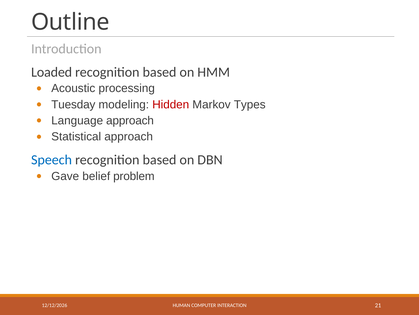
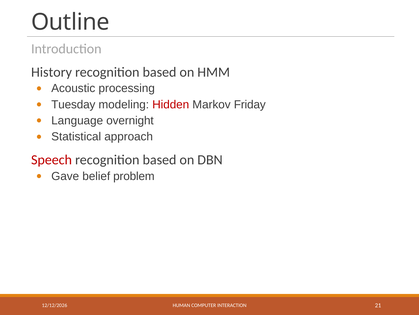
Loaded: Loaded -> History (52, 72)
Types: Types -> Friday (250, 104)
Language approach: approach -> overnight (130, 120)
Speech colour: blue -> red (52, 160)
